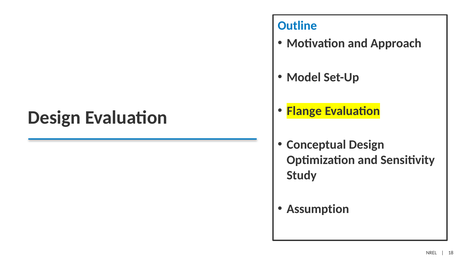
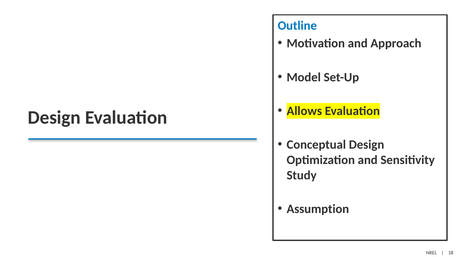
Flange: Flange -> Allows (304, 111)
